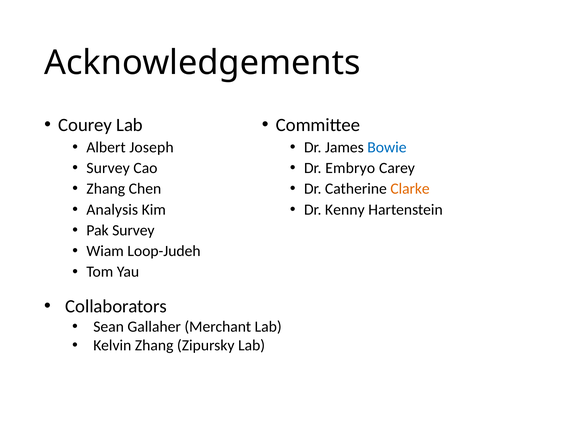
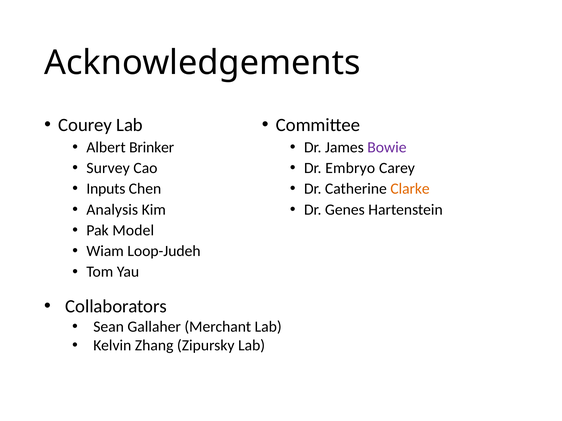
Joseph: Joseph -> Brinker (152, 147)
Bowie colour: blue -> purple (387, 147)
Zhang: Zhang -> Inputs (106, 189)
Kenny: Kenny -> Genes (345, 210)
Pak Survey: Survey -> Model (133, 231)
